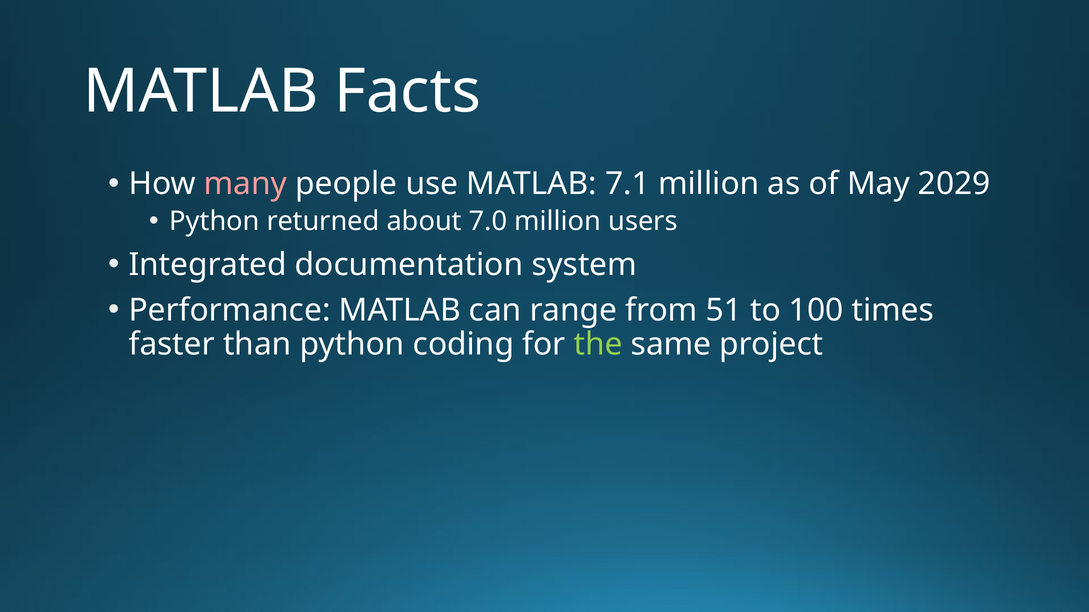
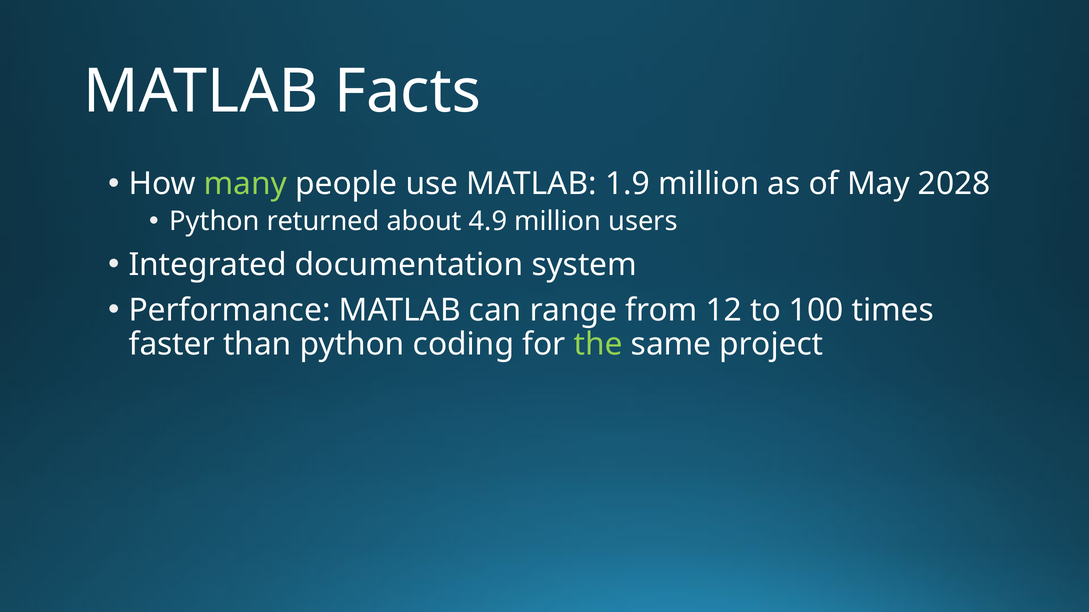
many colour: pink -> light green (245, 184)
7.1: 7.1 -> 1.9 (628, 184)
2029: 2029 -> 2028 (954, 184)
7.0: 7.0 -> 4.9 (488, 222)
51: 51 -> 12 (724, 310)
